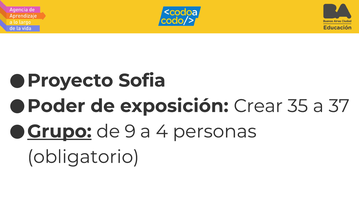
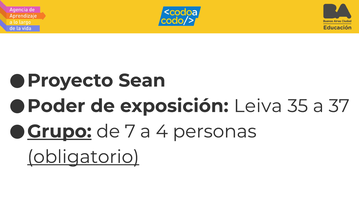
Sofia: Sofia -> Sean (142, 81)
Crear: Crear -> Leiva (258, 106)
9: 9 -> 7 (130, 131)
obligatorio underline: none -> present (83, 157)
